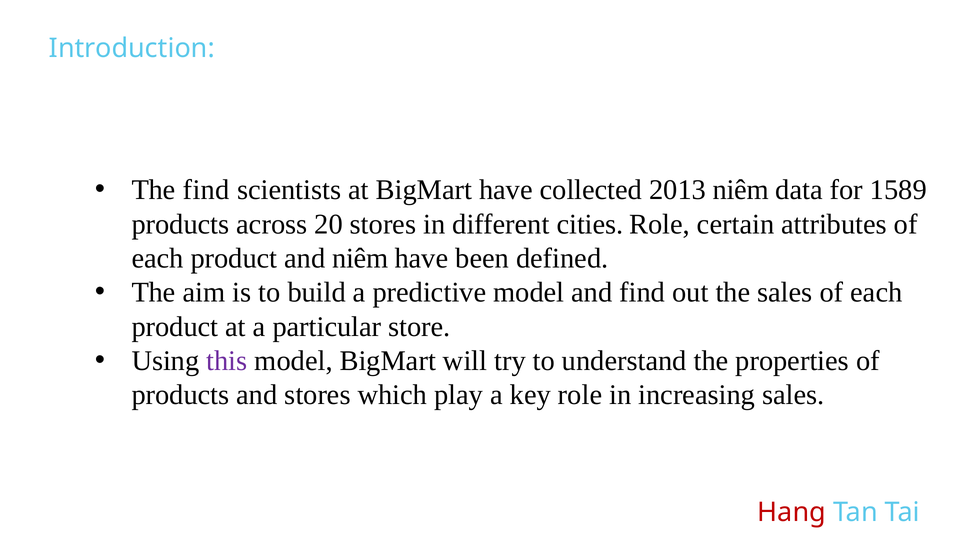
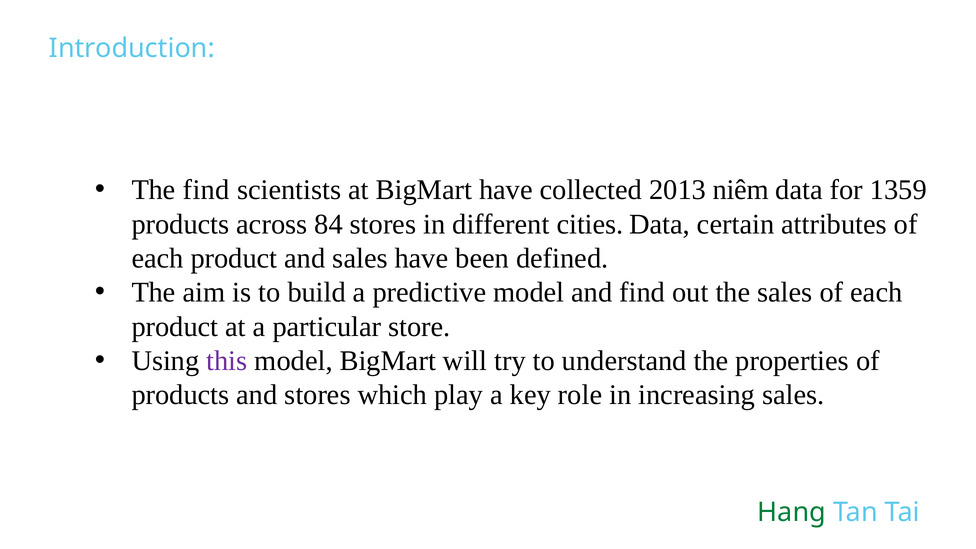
1589: 1589 -> 1359 (898, 190)
20: 20 -> 84 (329, 224)
cities Role: Role -> Data (660, 224)
and niêm: niêm -> sales (360, 258)
Hang colour: red -> green (792, 512)
